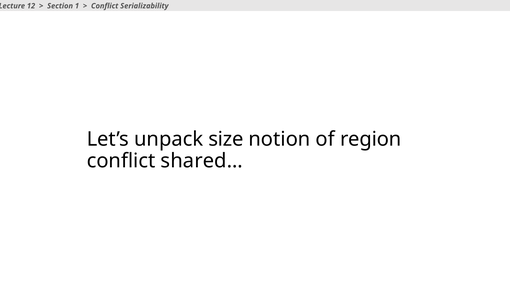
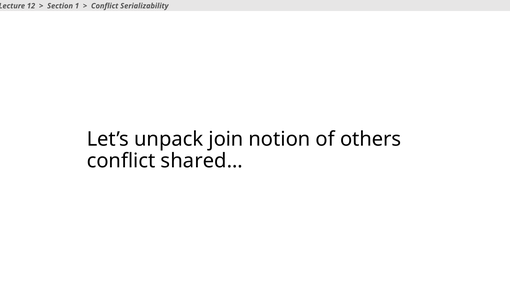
size: size -> join (226, 139)
region: region -> others (371, 139)
